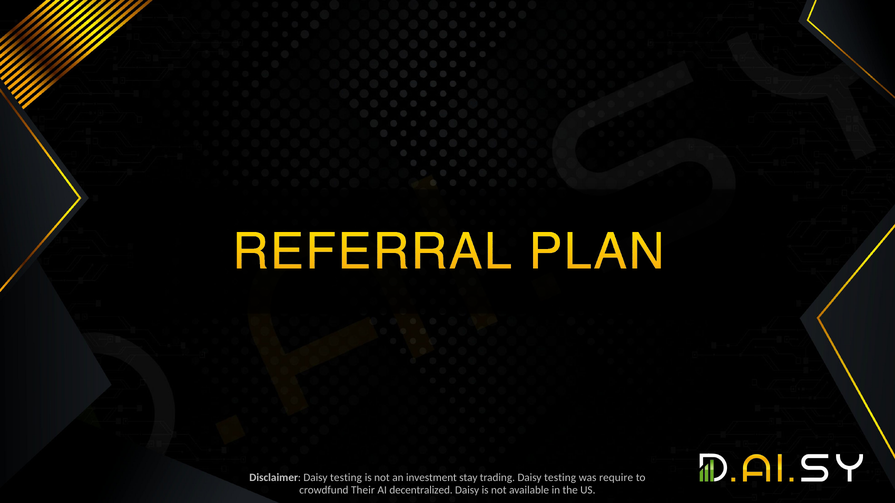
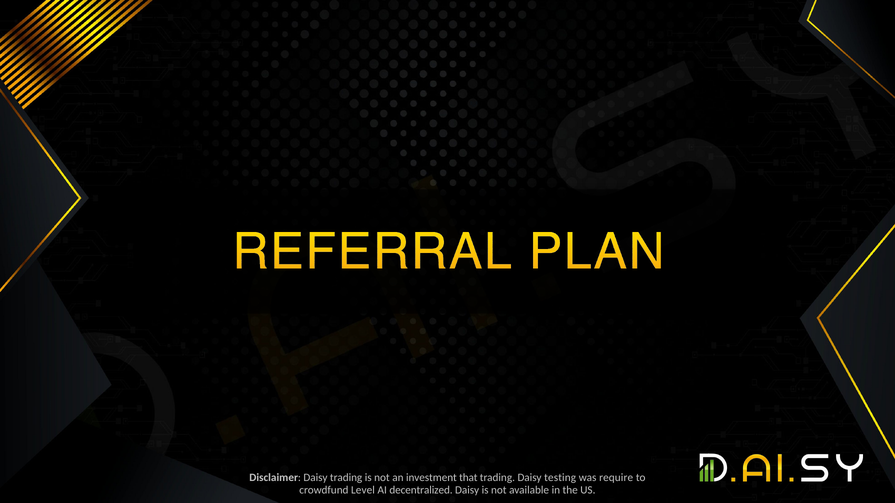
Disclaimer Daisy testing: testing -> trading (346, 478)
stay: stay -> that (468, 478)
Their: Their -> Level (363, 490)
